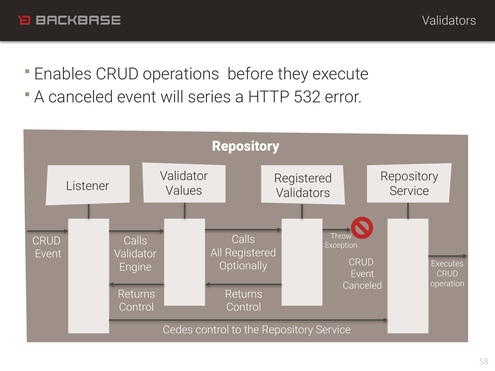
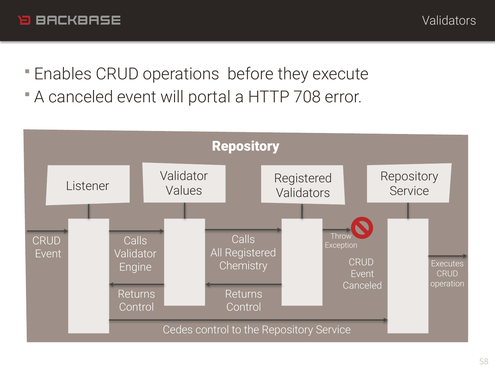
series: series -> portal (210, 97)
532: 532 -> 708 (307, 97)
Optionally: Optionally -> Chemistry (243, 266)
